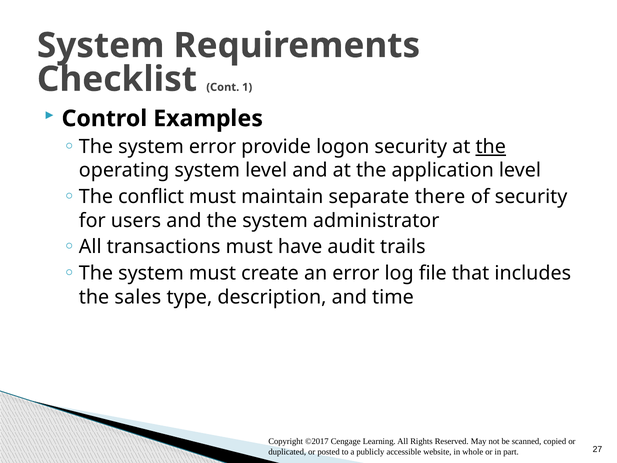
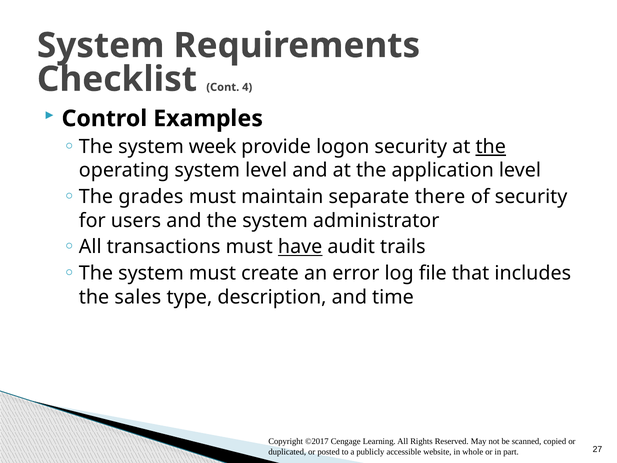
1: 1 -> 4 (247, 87)
system error: error -> week (213, 147)
conflict: conflict -> grades (151, 197)
have underline: none -> present (300, 247)
